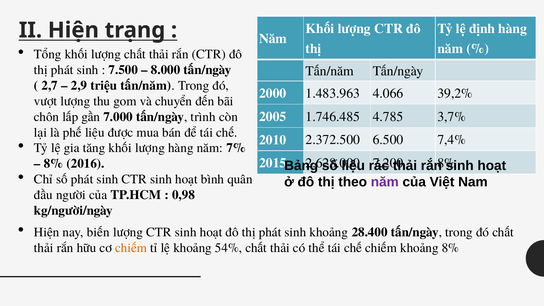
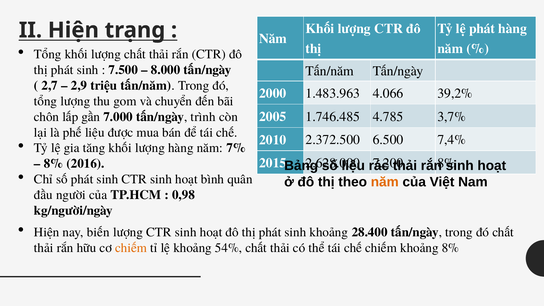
lệ định: định -> phát (482, 29)
vượt: vượt -> tổng (46, 101)
năm colour: purple -> orange (385, 182)
